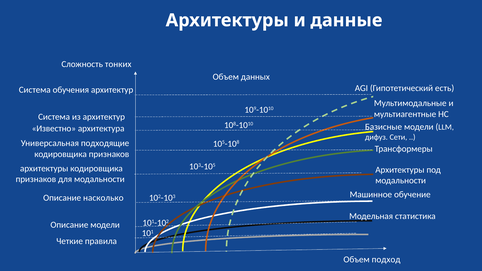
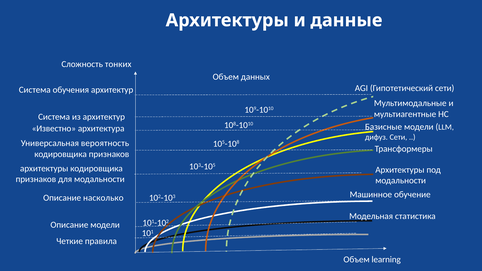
Гипотетический есть: есть -> сети (445, 88)
подходящие: подходящие -> вероятность (105, 143)
подход: подход -> learning (386, 260)
